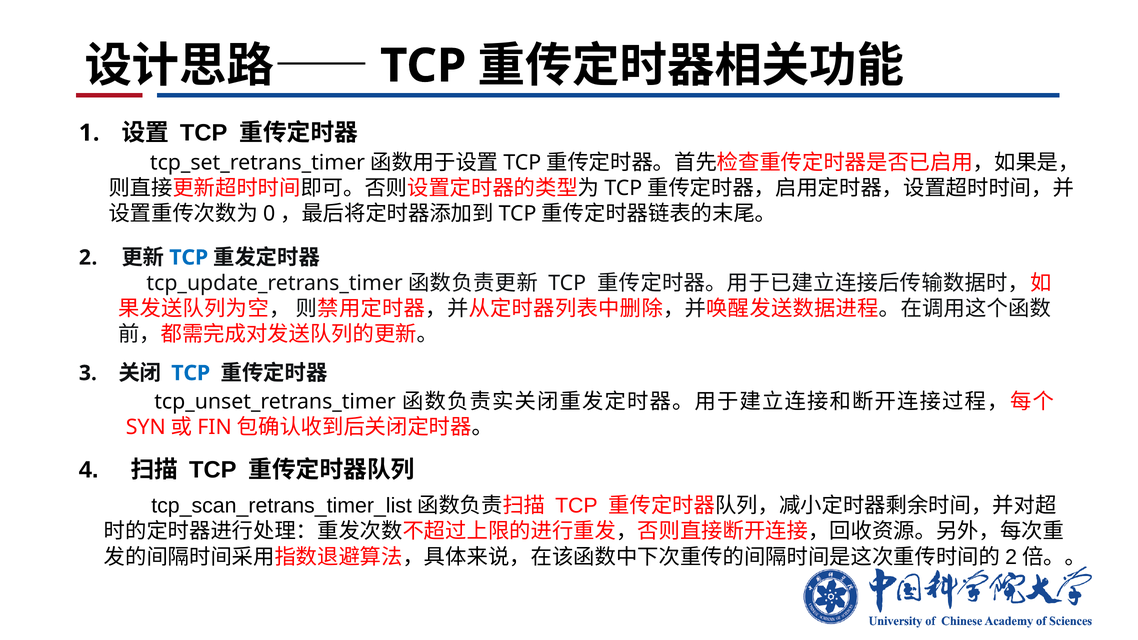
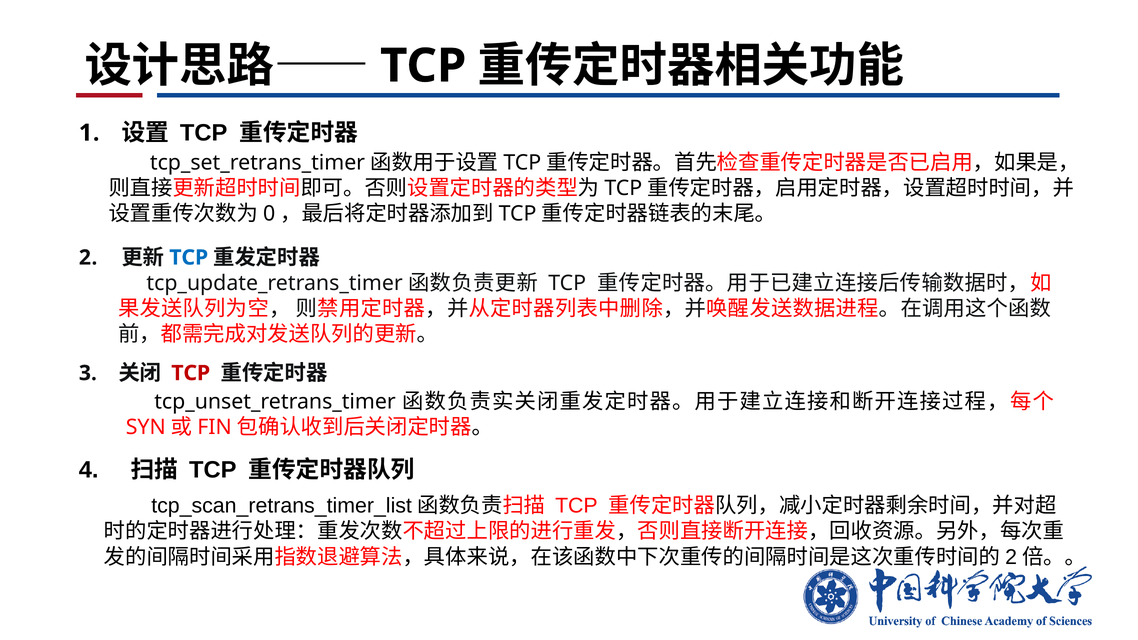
TCP colour: blue -> red (191, 373)
